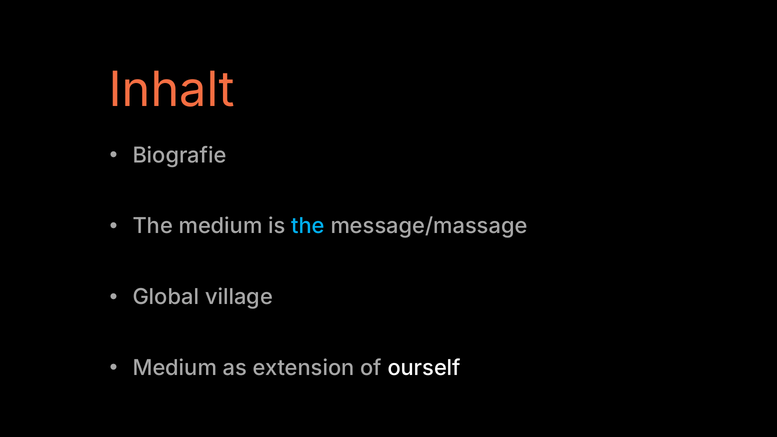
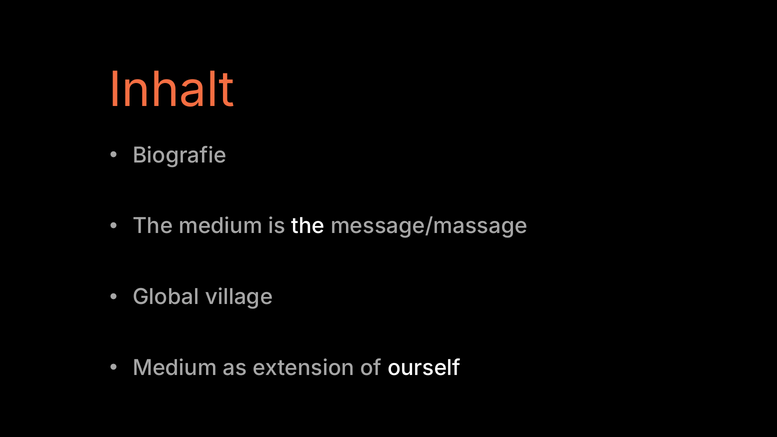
the colour: light blue -> white (308, 226)
